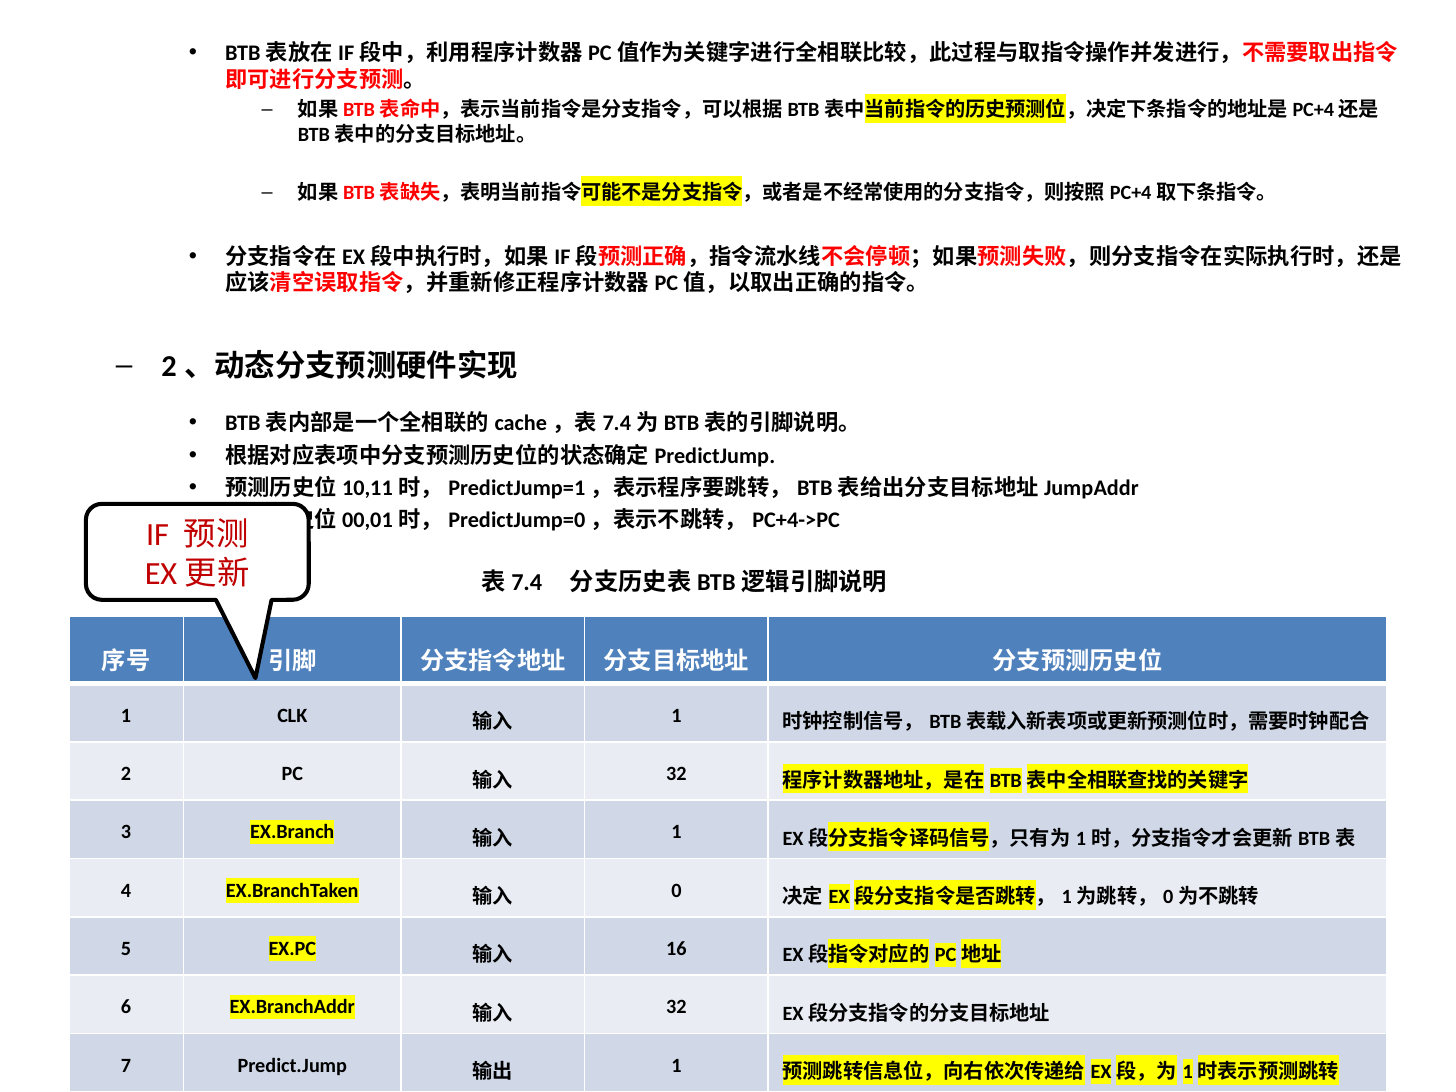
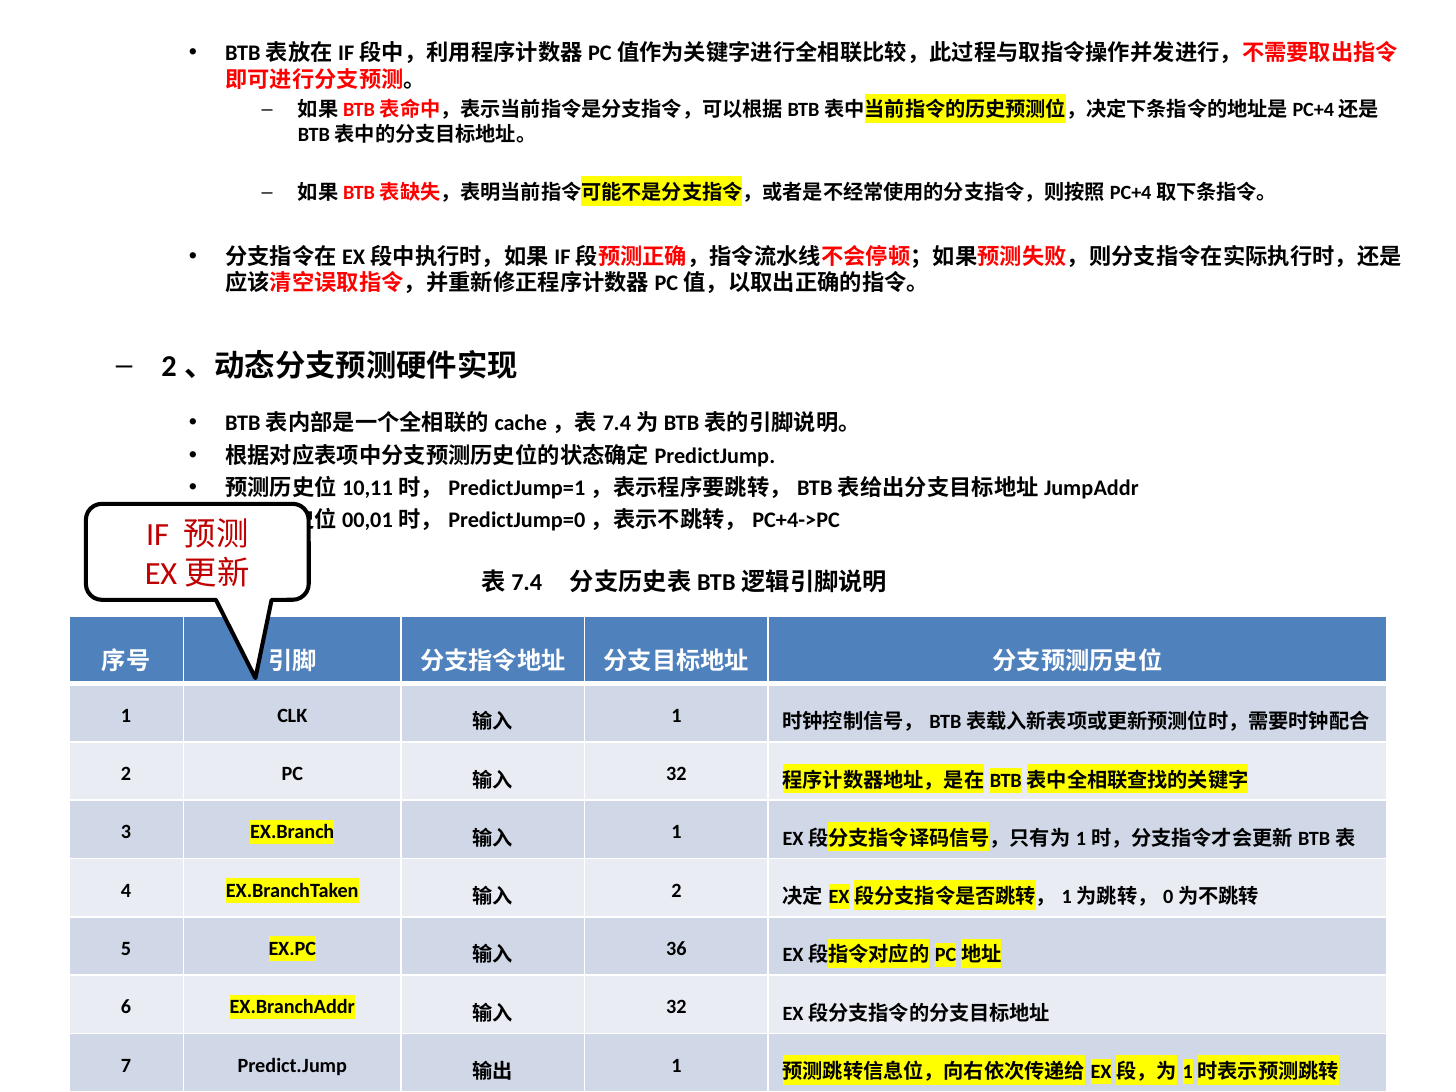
0: 0 -> 2 (676, 891)
16: 16 -> 36 (676, 949)
